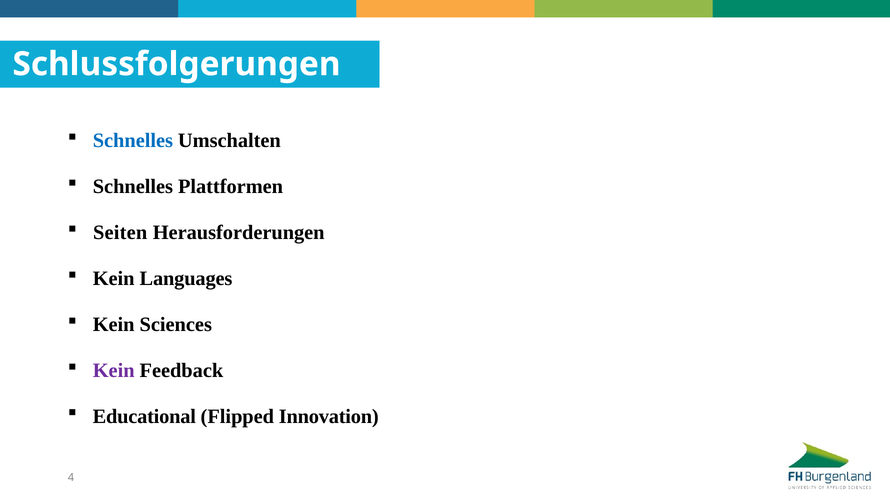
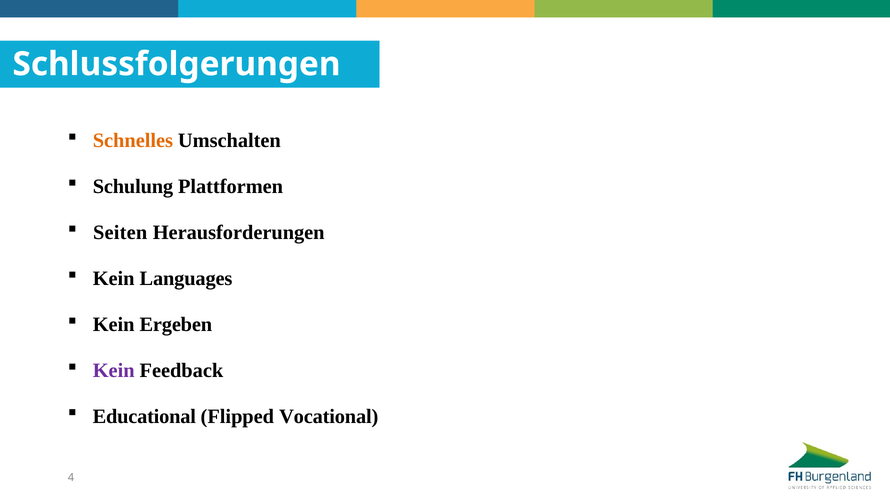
Schnelles colour: blue -> orange (133, 141)
Schnelles: Schnelles -> Schulung (133, 187)
Sciences: Sciences -> Ergeben (176, 324)
Innovation: Innovation -> Vocational (329, 416)
